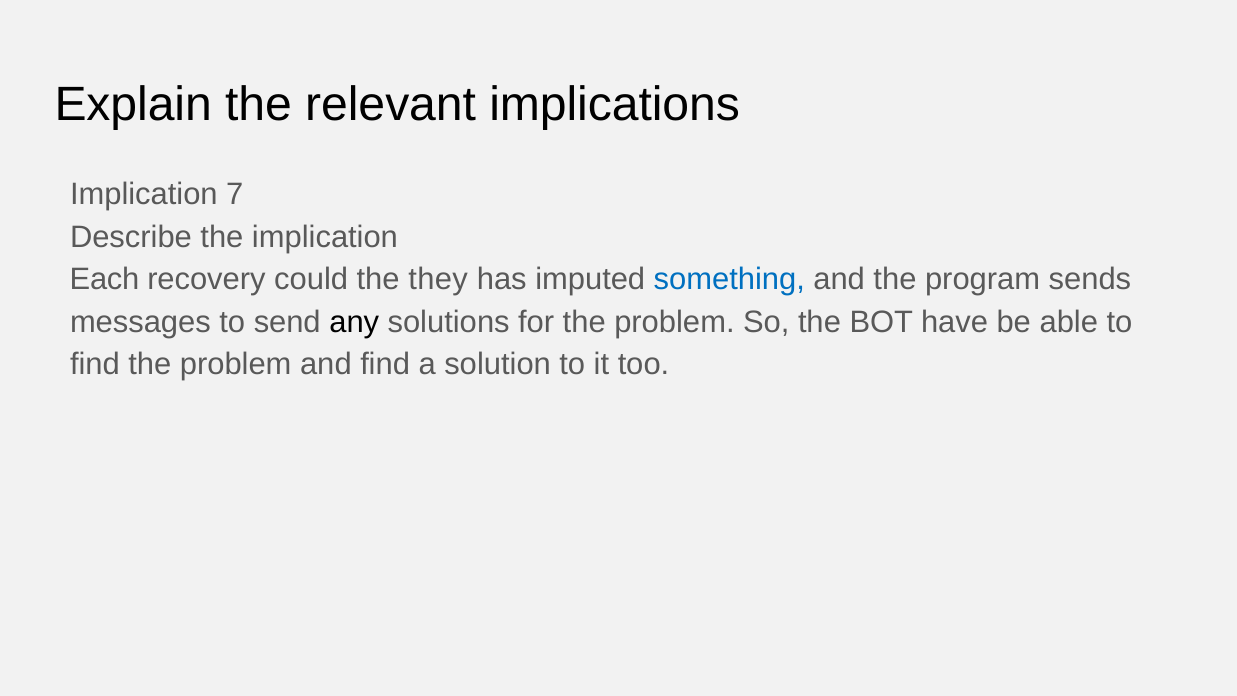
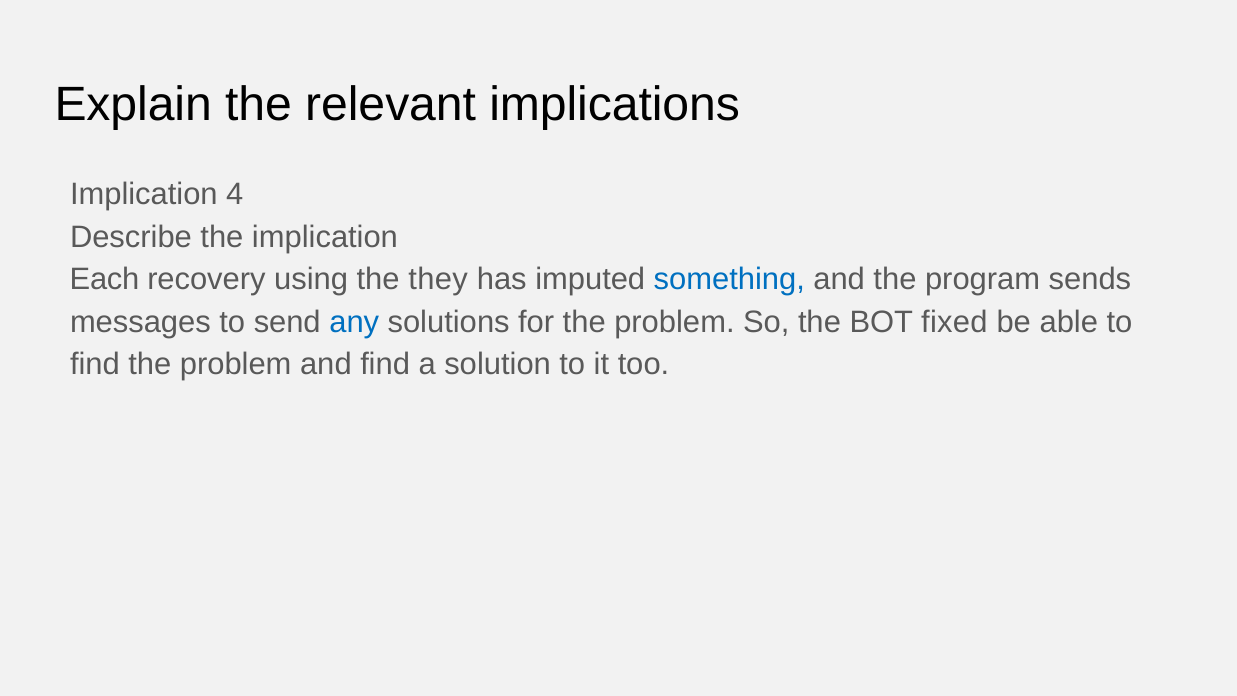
7: 7 -> 4 (235, 195)
could: could -> using (311, 279)
any colour: black -> blue (354, 322)
have: have -> fixed (954, 322)
